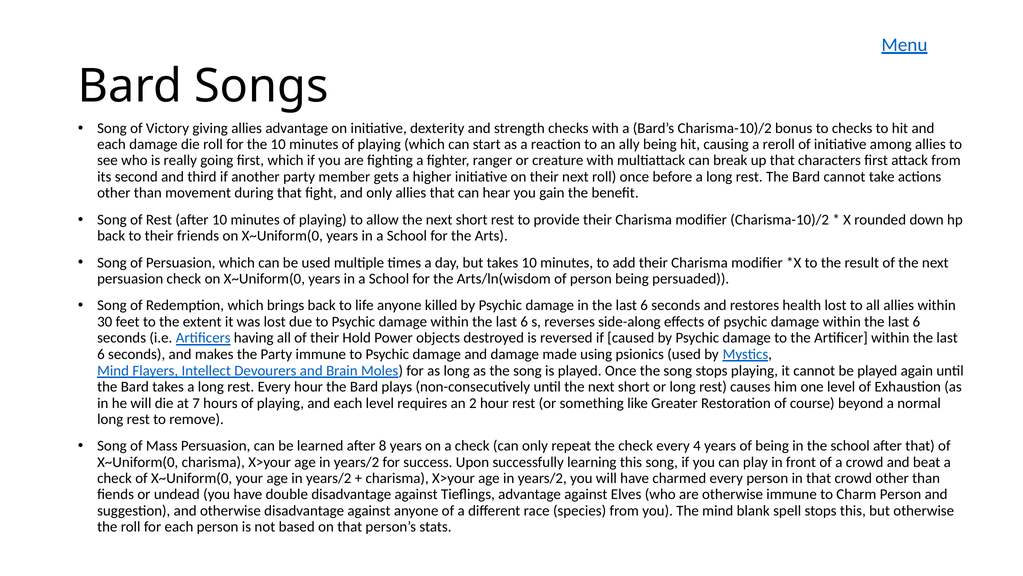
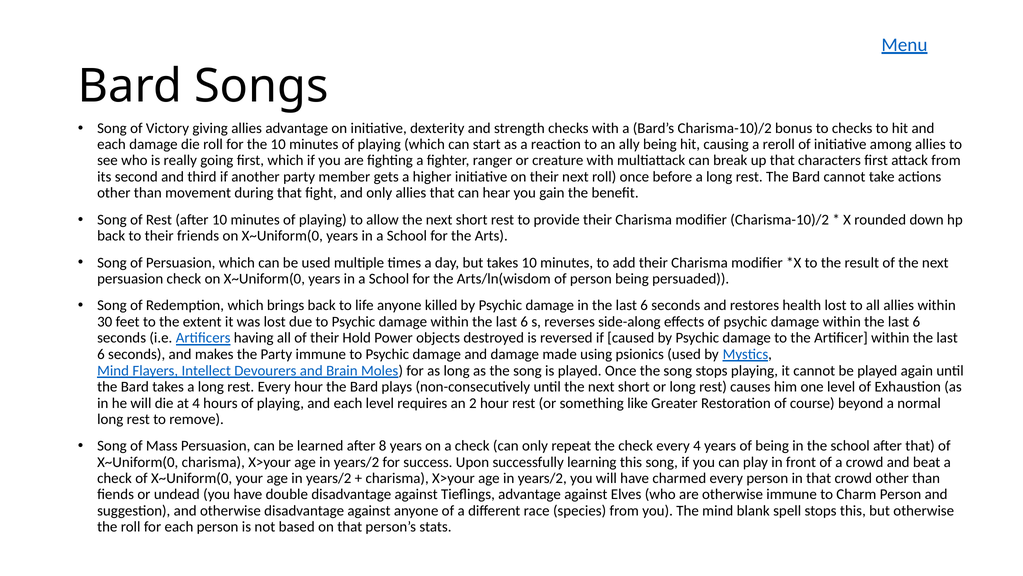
at 7: 7 -> 4 (196, 403)
